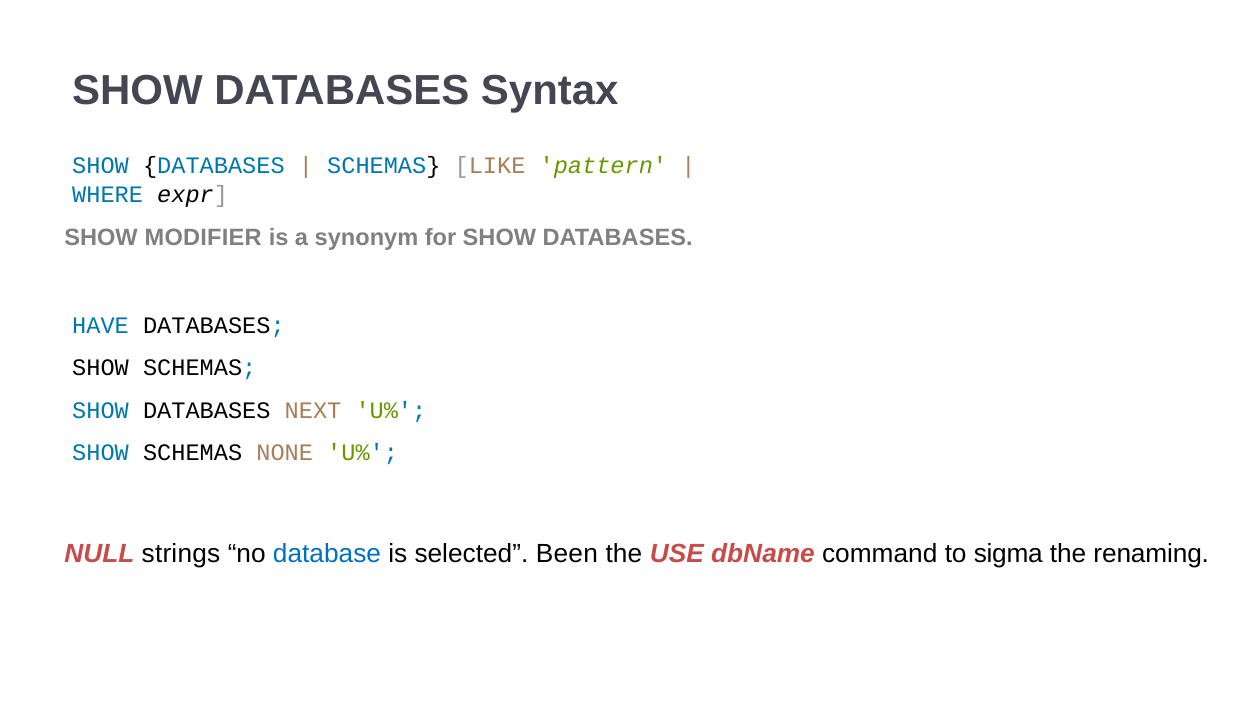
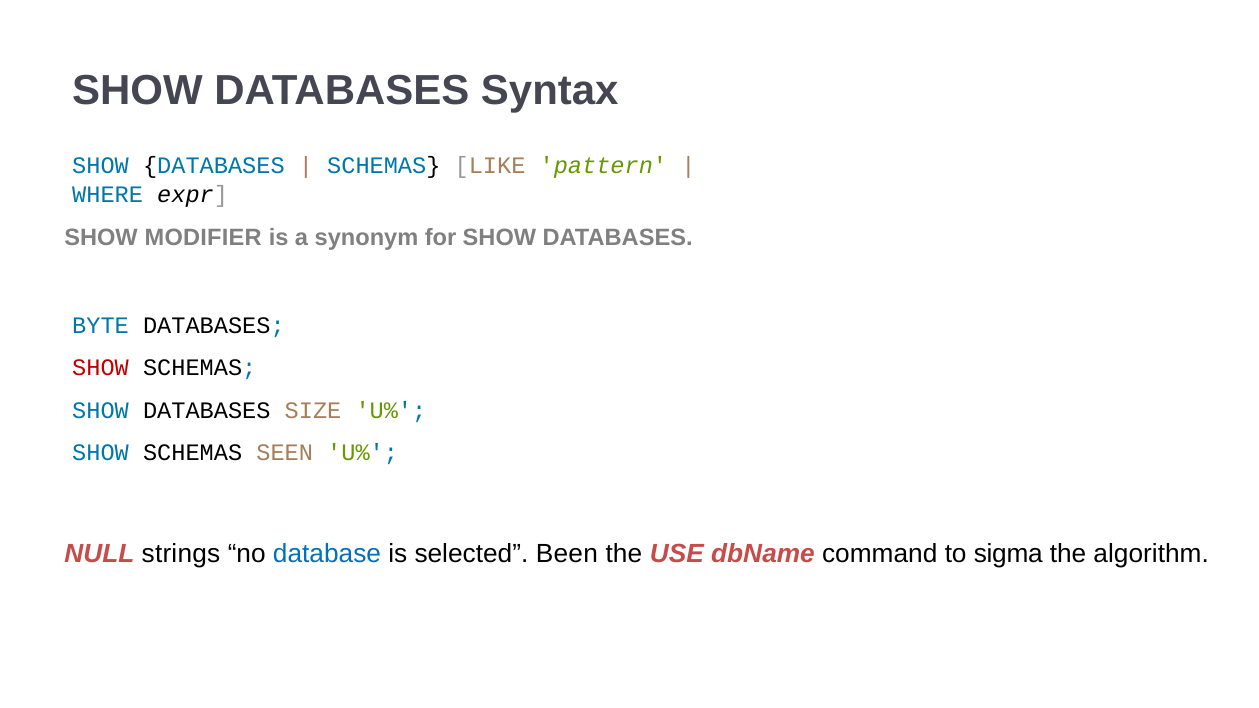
HAVE: HAVE -> BYTE (101, 326)
SHOW colour: black -> red (101, 368)
NEXT: NEXT -> SIZE (313, 411)
NONE: NONE -> SEEN (285, 453)
renaming: renaming -> algorithm (1151, 554)
